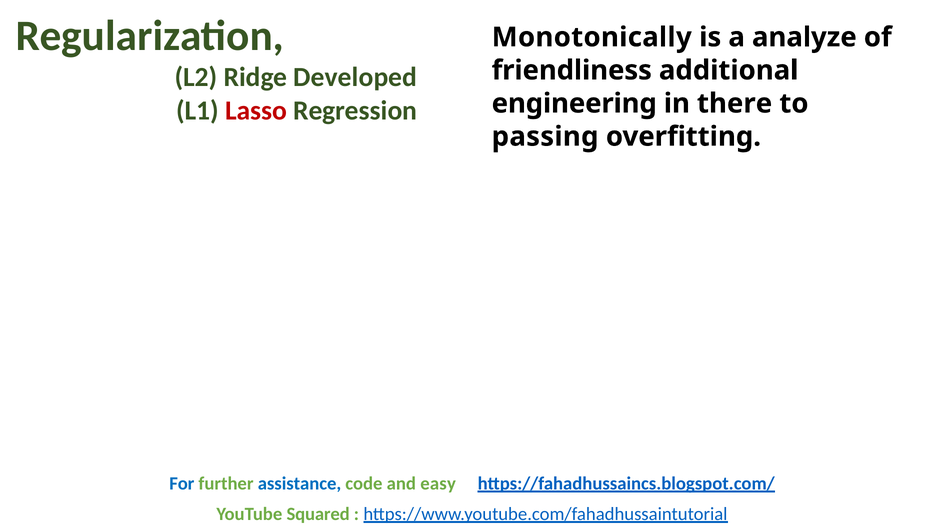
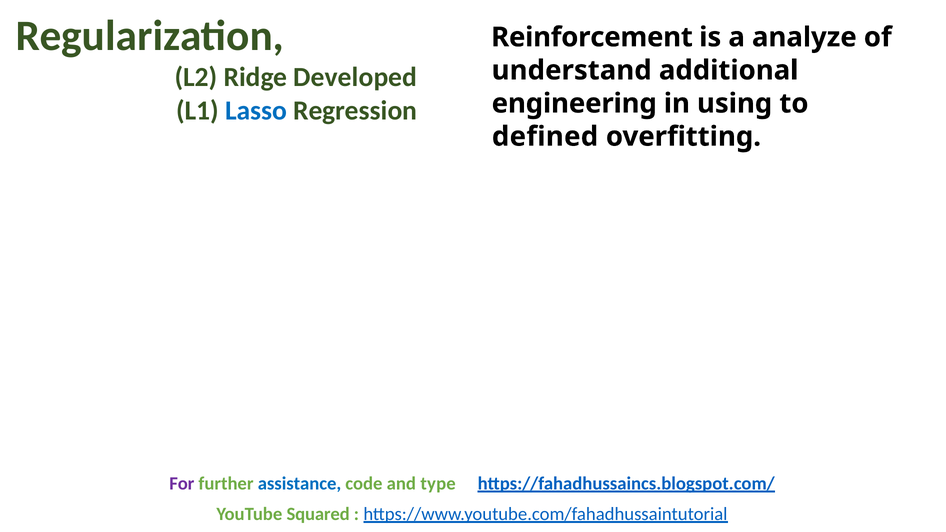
Monotonically: Monotonically -> Reinforcement (592, 37)
friendliness: friendliness -> understand (572, 70)
there: there -> using (735, 103)
Lasso colour: red -> blue (256, 110)
passing: passing -> defined (545, 137)
For colour: blue -> purple (182, 484)
easy: easy -> type (438, 484)
